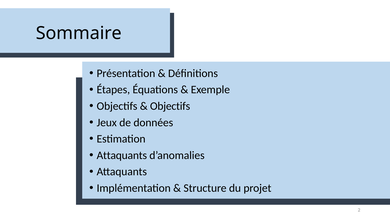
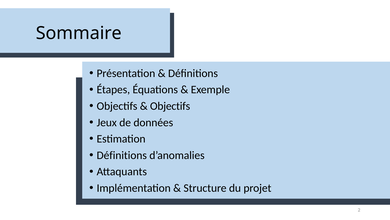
Attaquants: Attaquants -> Définitions (122, 155)
